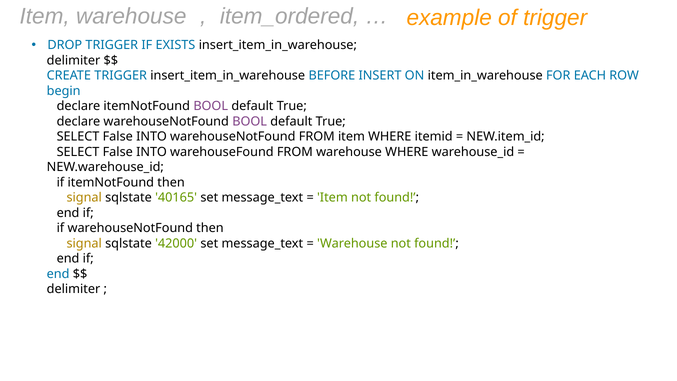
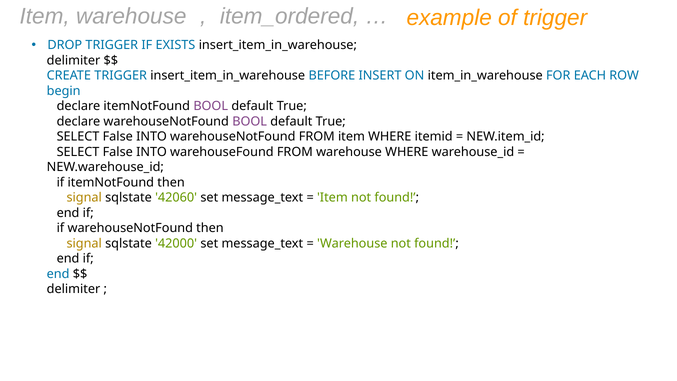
40165: 40165 -> 42060 (176, 198)
